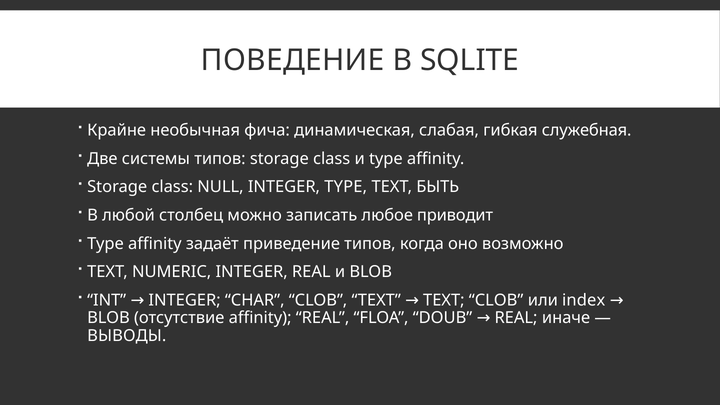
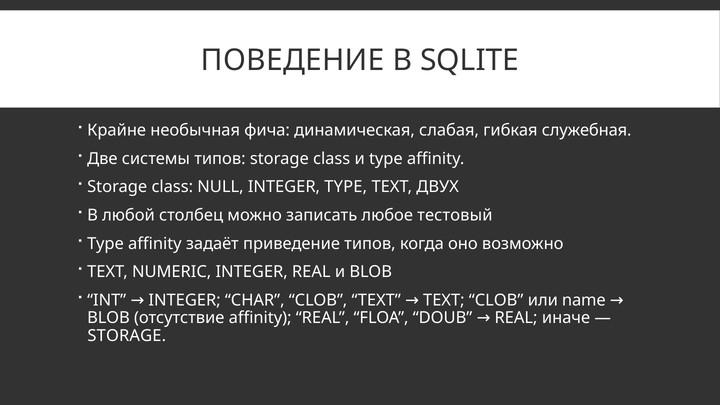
БЫТЬ: БЫТЬ -> ДВУХ (438, 187)
приводит: приводит -> тестовый (455, 215)
index: index -> name (584, 300)
ВЫВОДЫ: ВЫВОДЫ -> STORAGE (127, 336)
